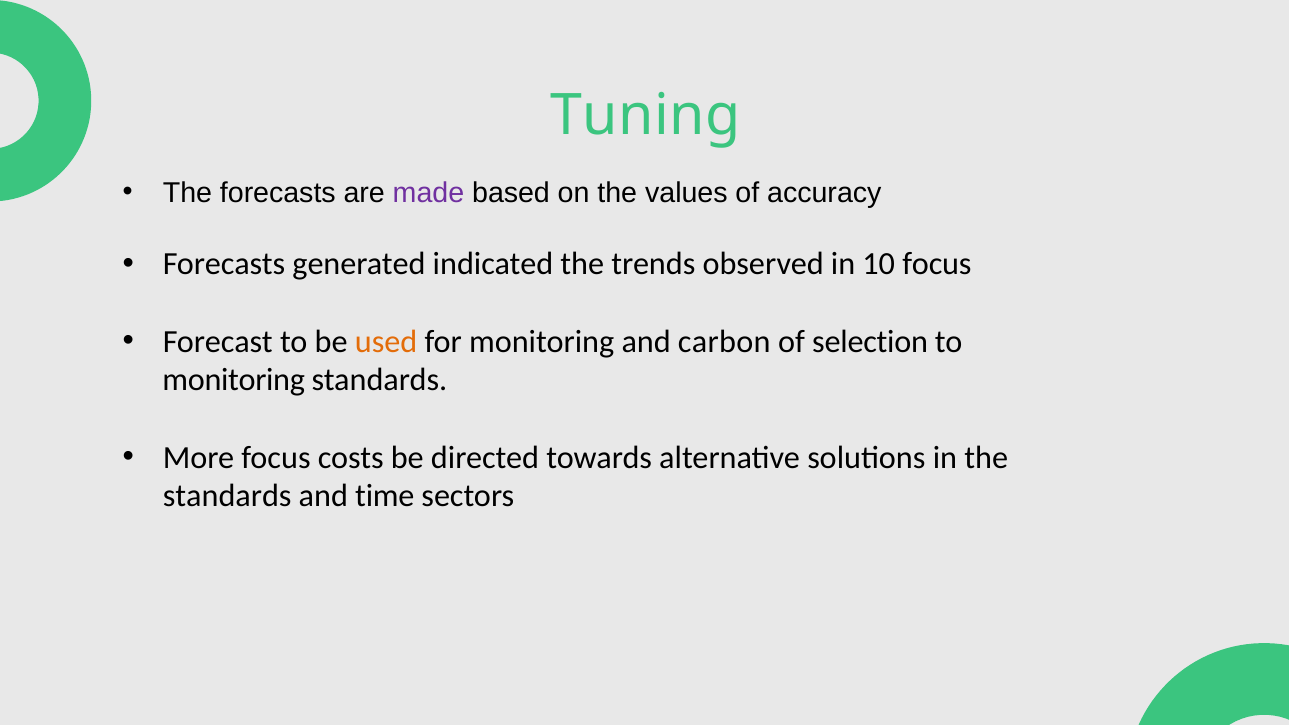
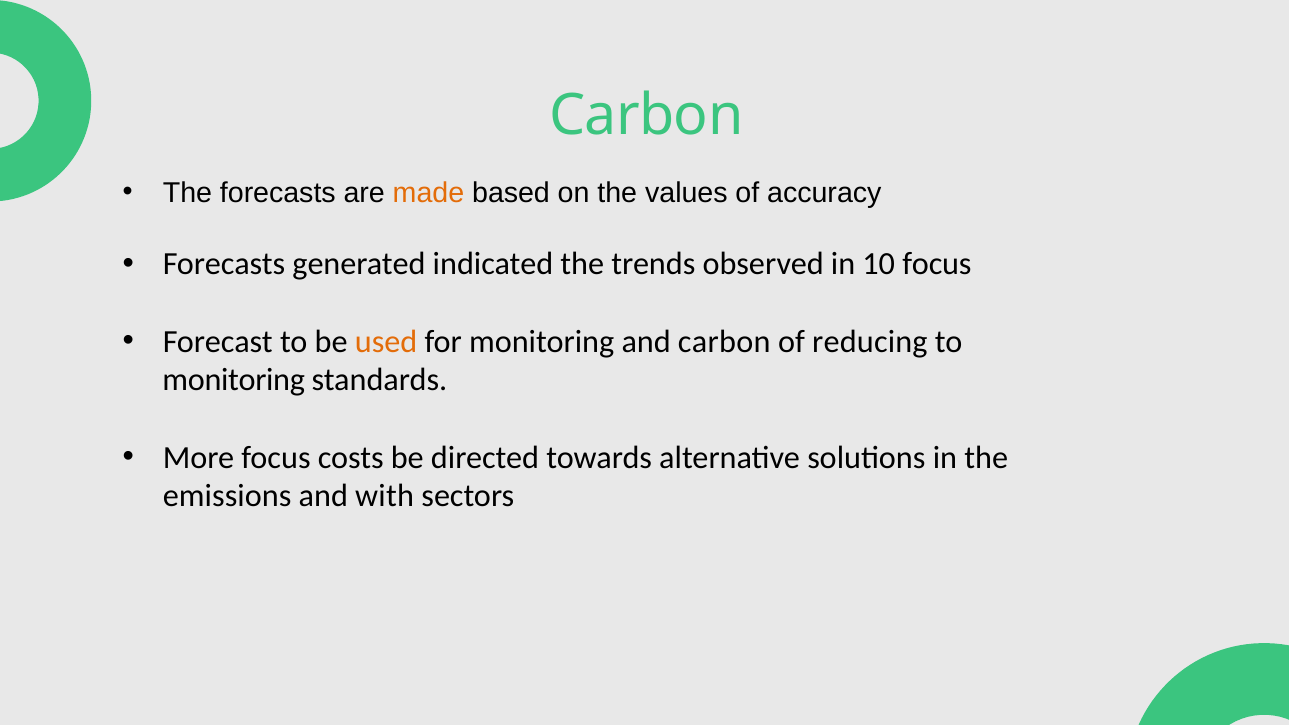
Tuning: Tuning -> Carbon (646, 116)
made colour: purple -> orange (428, 193)
selection: selection -> reducing (870, 342)
standards: standards -> emissions (227, 496)
time: time -> with (385, 496)
